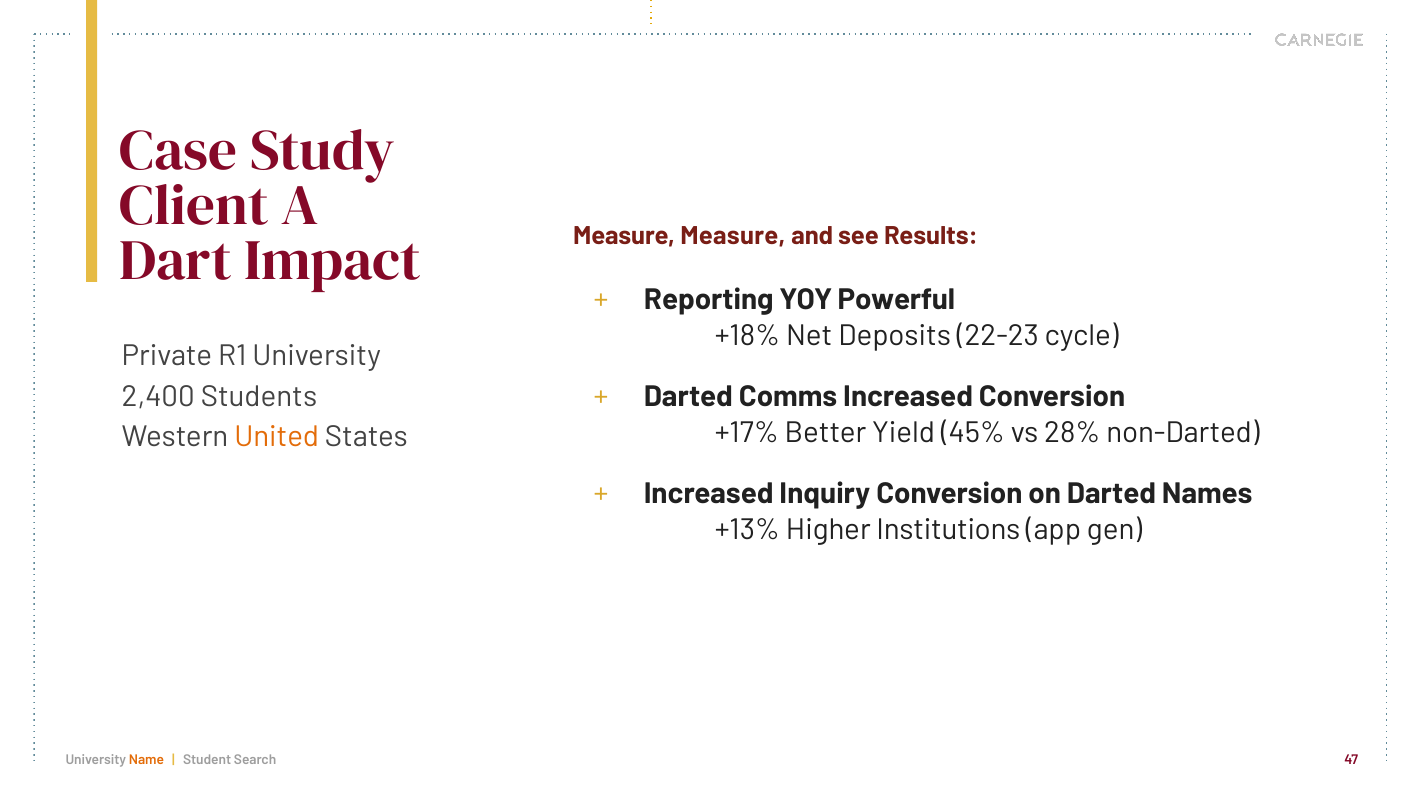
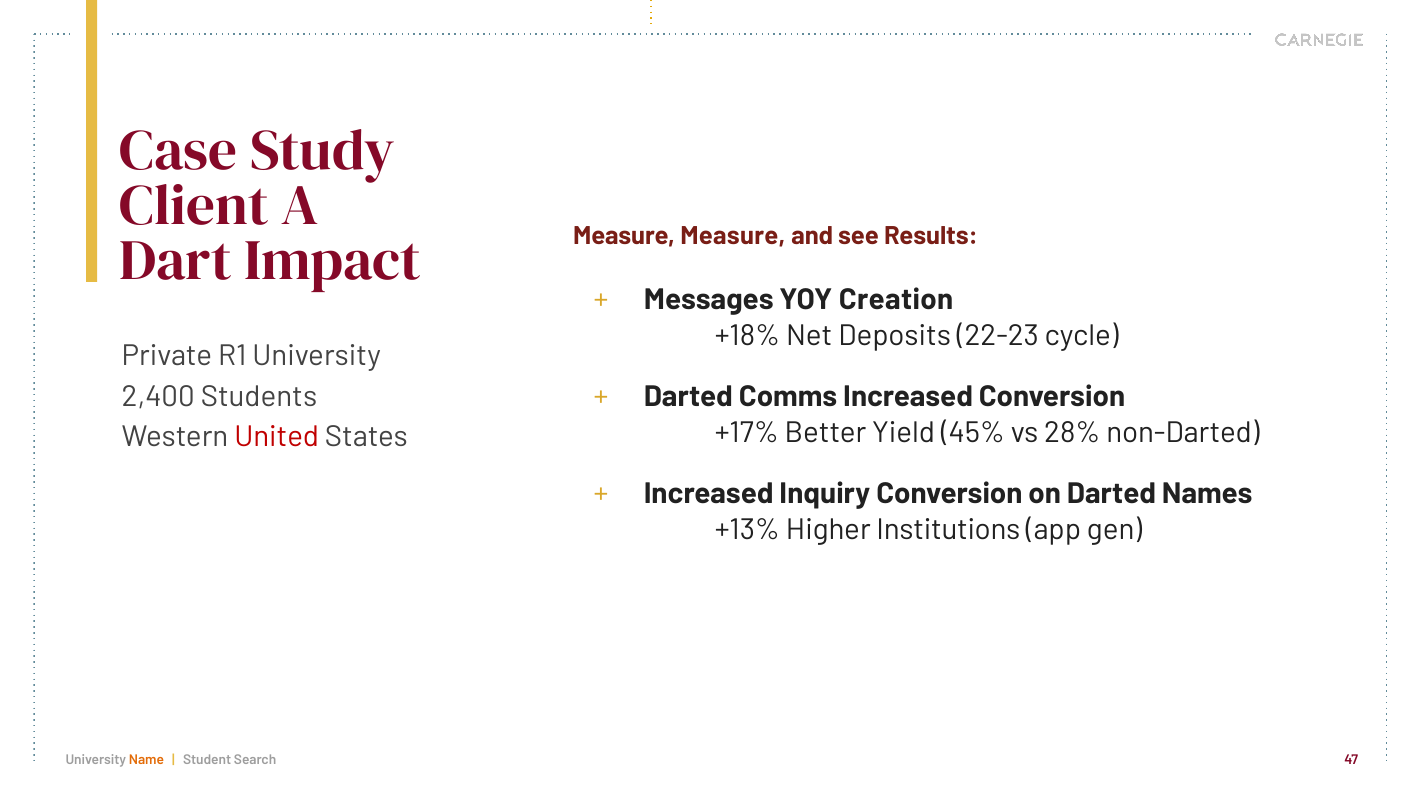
Reporting: Reporting -> Messages (709, 300)
Powerful: Powerful -> Creation (896, 300)
United colour: orange -> red (277, 437)
